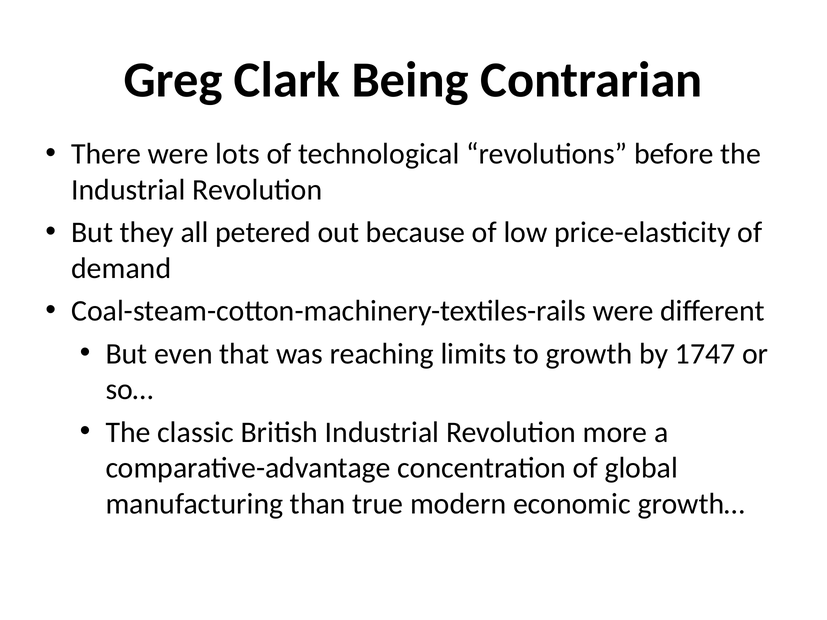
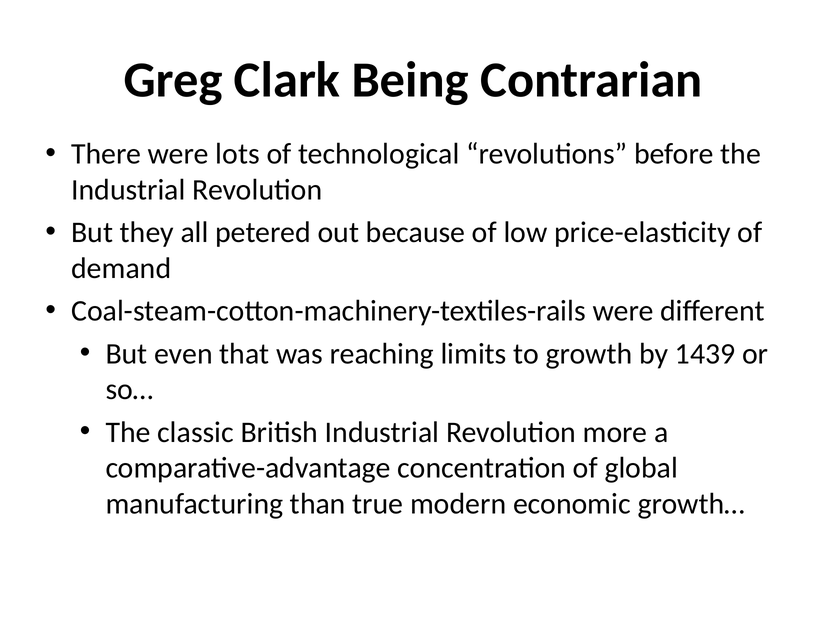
1747: 1747 -> 1439 (705, 354)
